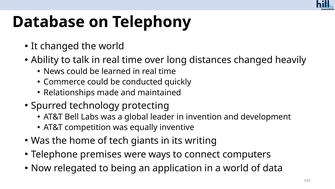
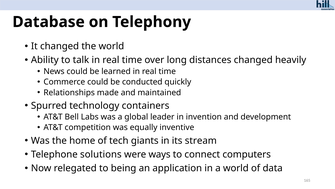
protecting: protecting -> containers (146, 105)
writing: writing -> stream (201, 140)
premises: premises -> solutions (101, 154)
